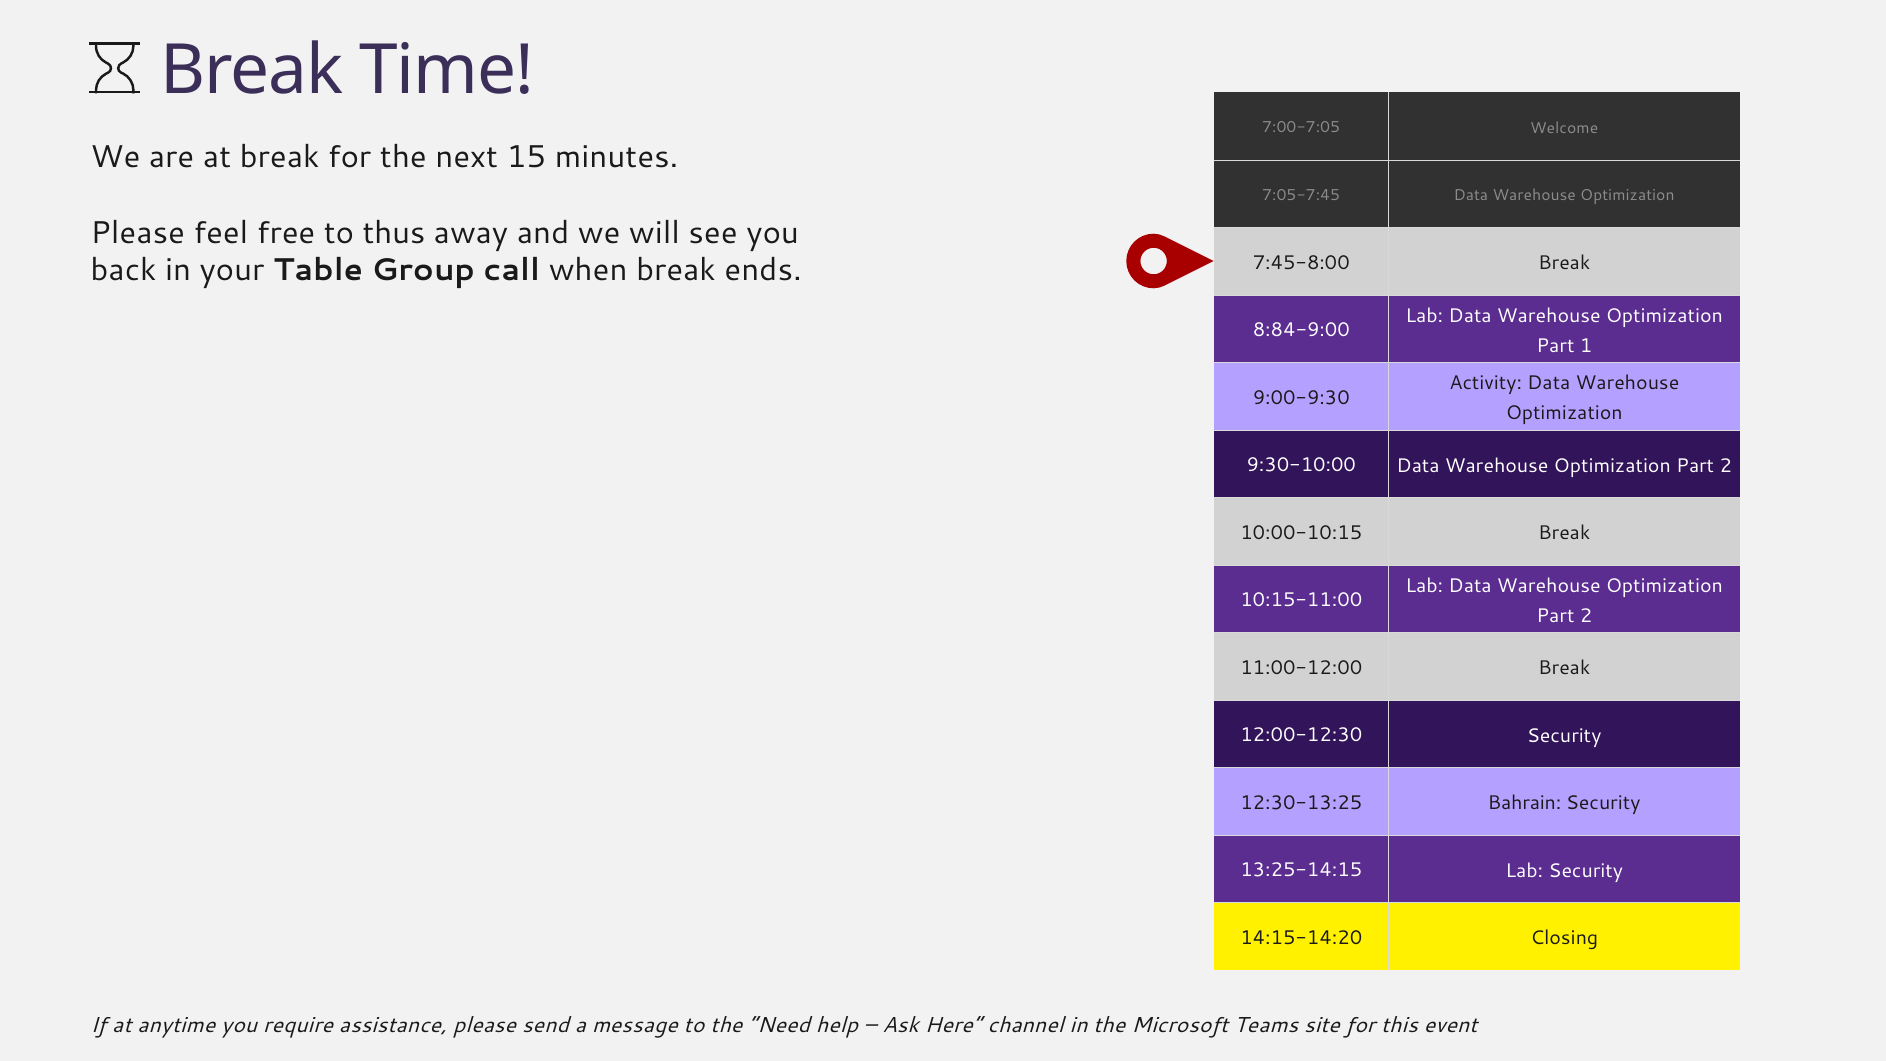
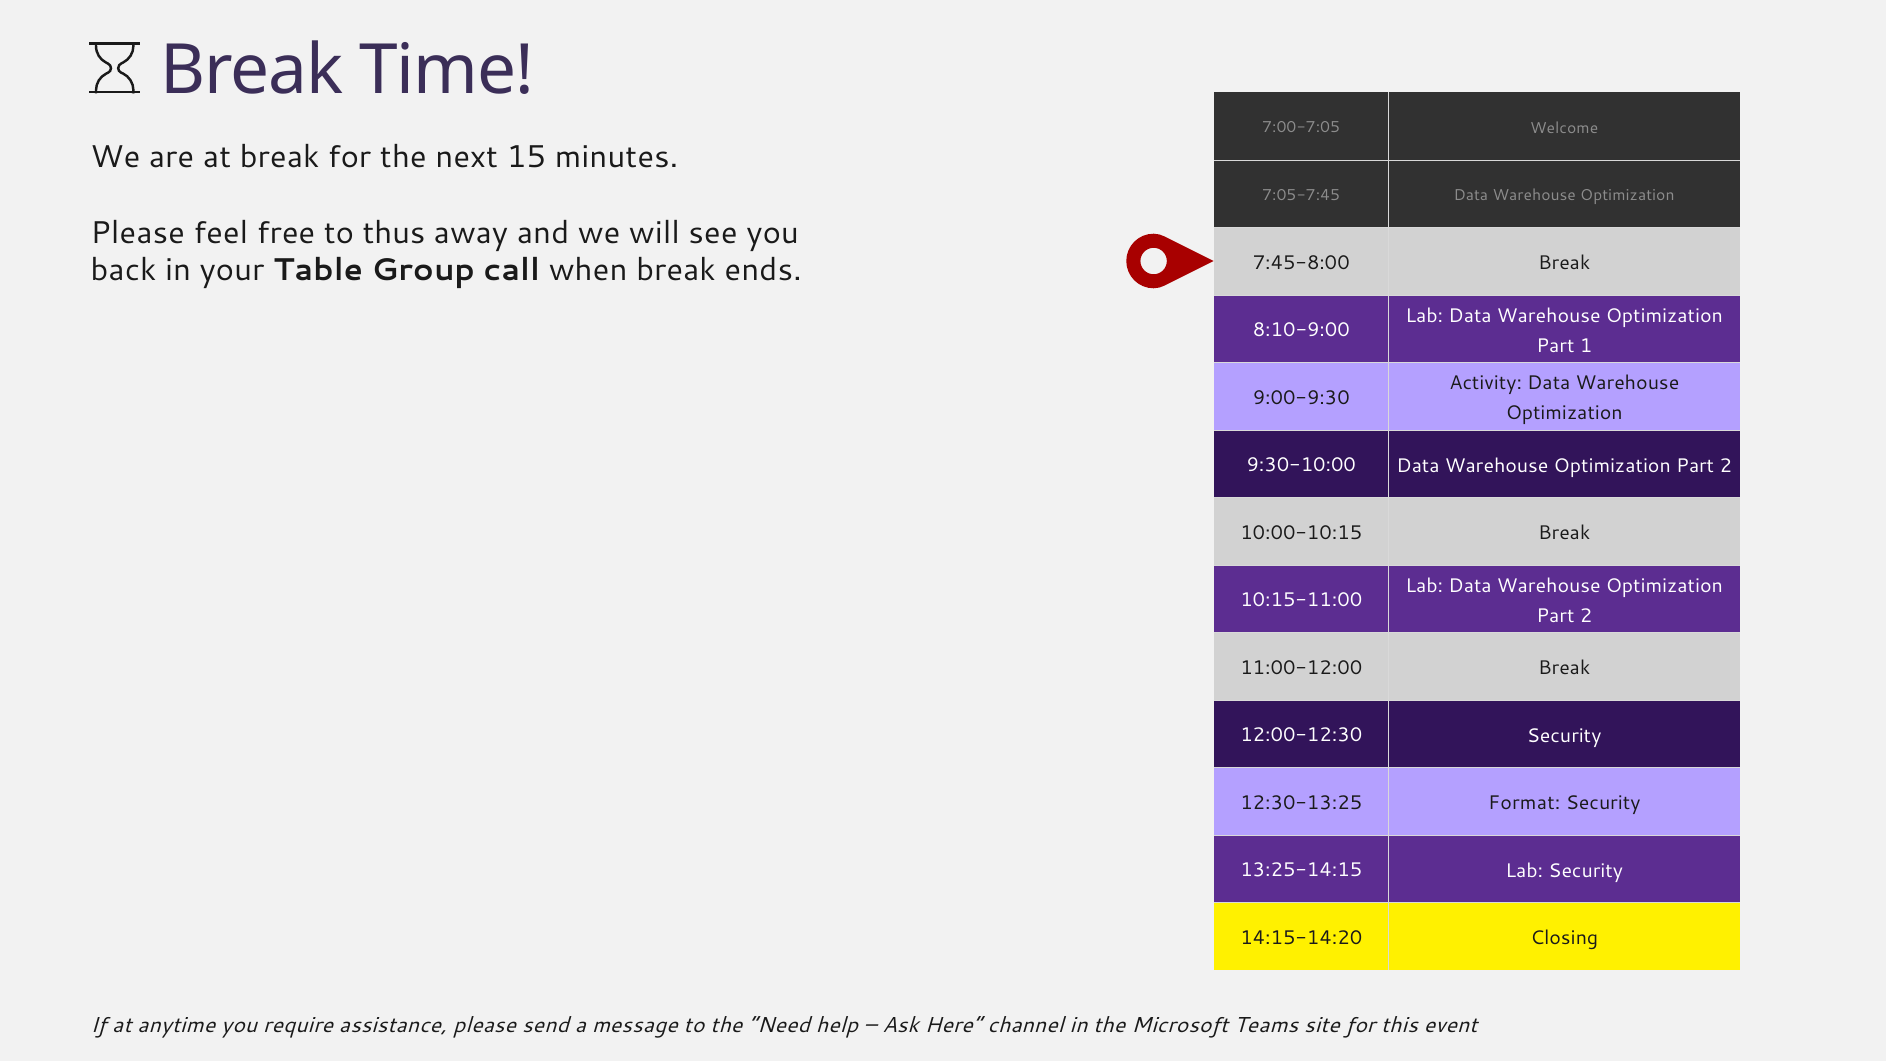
8:84-9:00: 8:84-9:00 -> 8:10-9:00 (1301, 330)
Bahrain: Bahrain -> Format (1524, 803)
